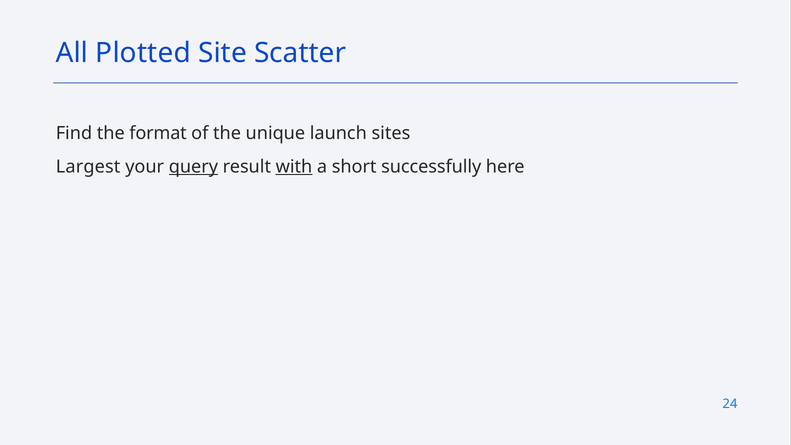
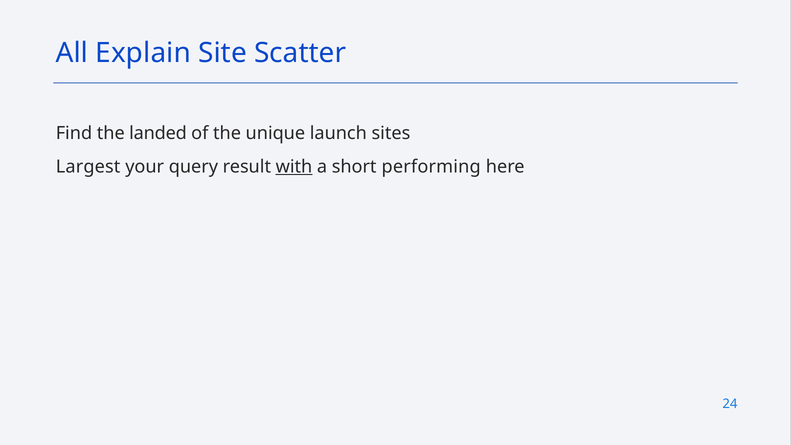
Plotted: Plotted -> Explain (143, 53)
format: format -> landed (158, 133)
query underline: present -> none (193, 167)
successfully: successfully -> performing (431, 167)
